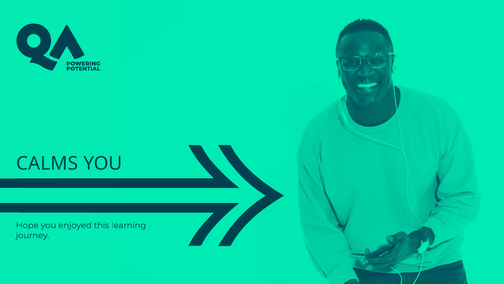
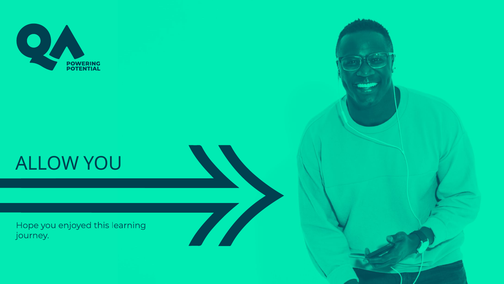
CALMS: CALMS -> ALLOW (47, 163)
